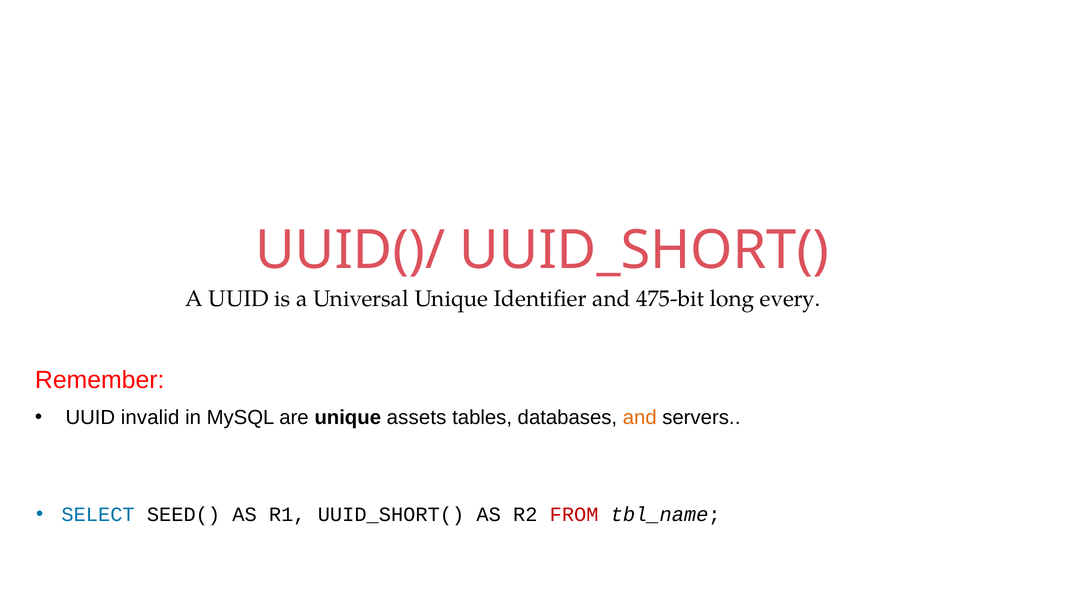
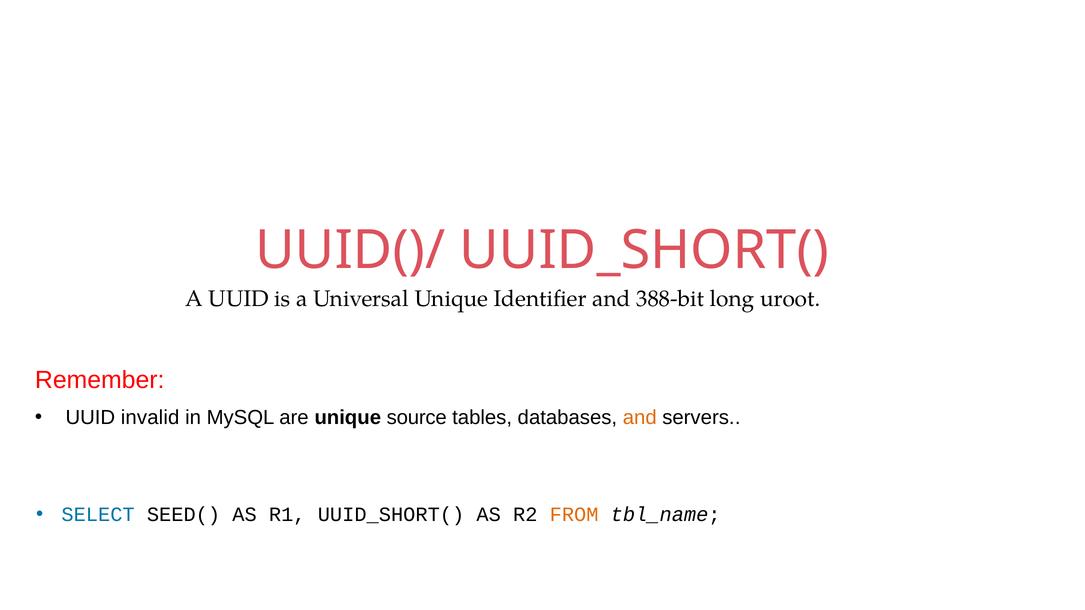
475-bit: 475-bit -> 388-bit (670, 299)
every: every -> uroot (790, 299)
assets: assets -> source (417, 418)
FROM colour: red -> orange (574, 515)
